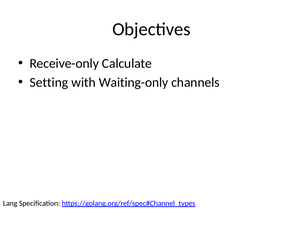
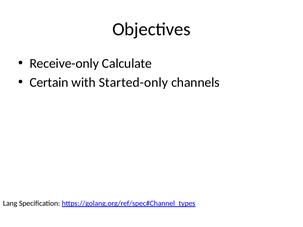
Setting: Setting -> Certain (49, 82)
Waiting-only: Waiting-only -> Started-only (133, 82)
